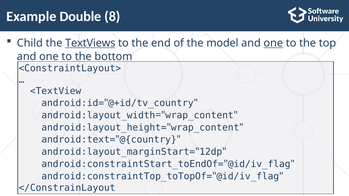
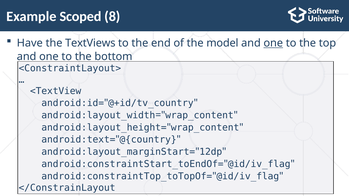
Double: Double -> Scoped (80, 17)
Child: Child -> Have (30, 43)
TextViews underline: present -> none (90, 43)
